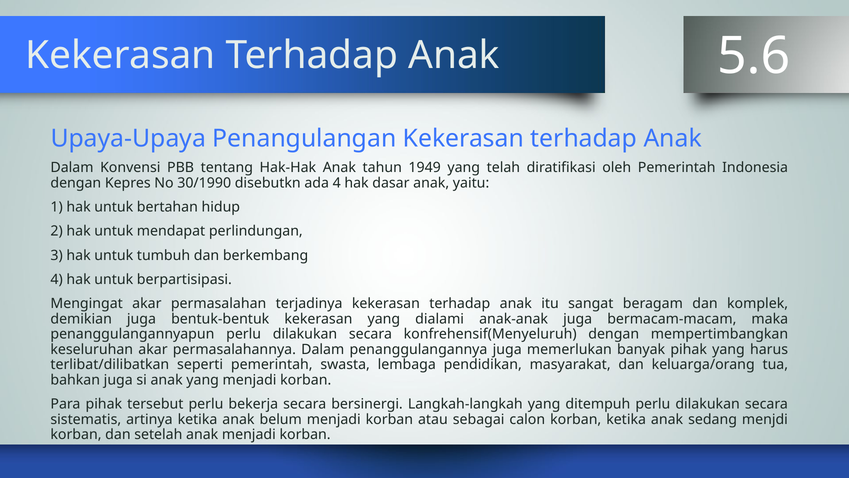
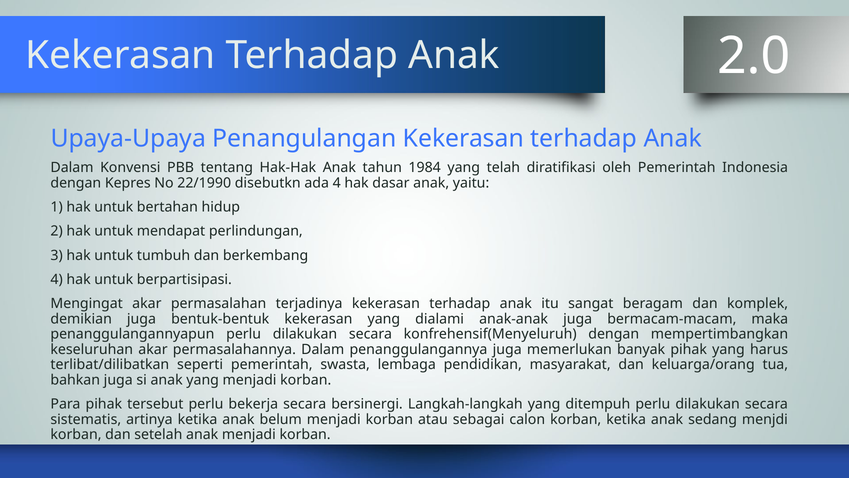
5.6: 5.6 -> 2.0 (754, 56)
1949: 1949 -> 1984 (425, 167)
30/1990: 30/1990 -> 22/1990 (204, 183)
